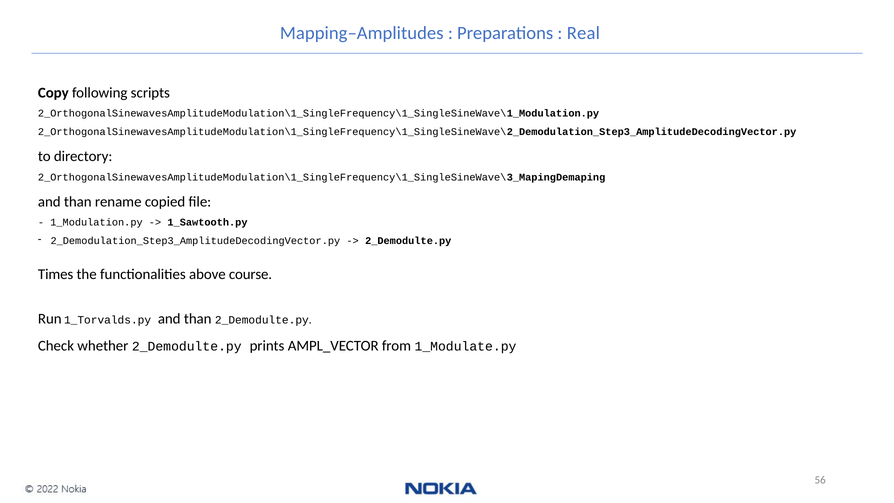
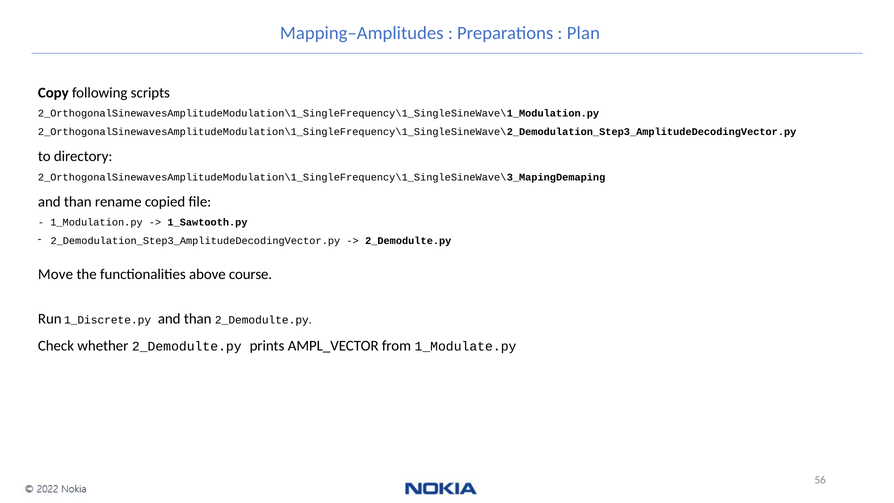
Real: Real -> Plan (583, 33)
Times: Times -> Move (56, 274)
1_Torvalds.py: 1_Torvalds.py -> 1_Discrete.py (108, 320)
